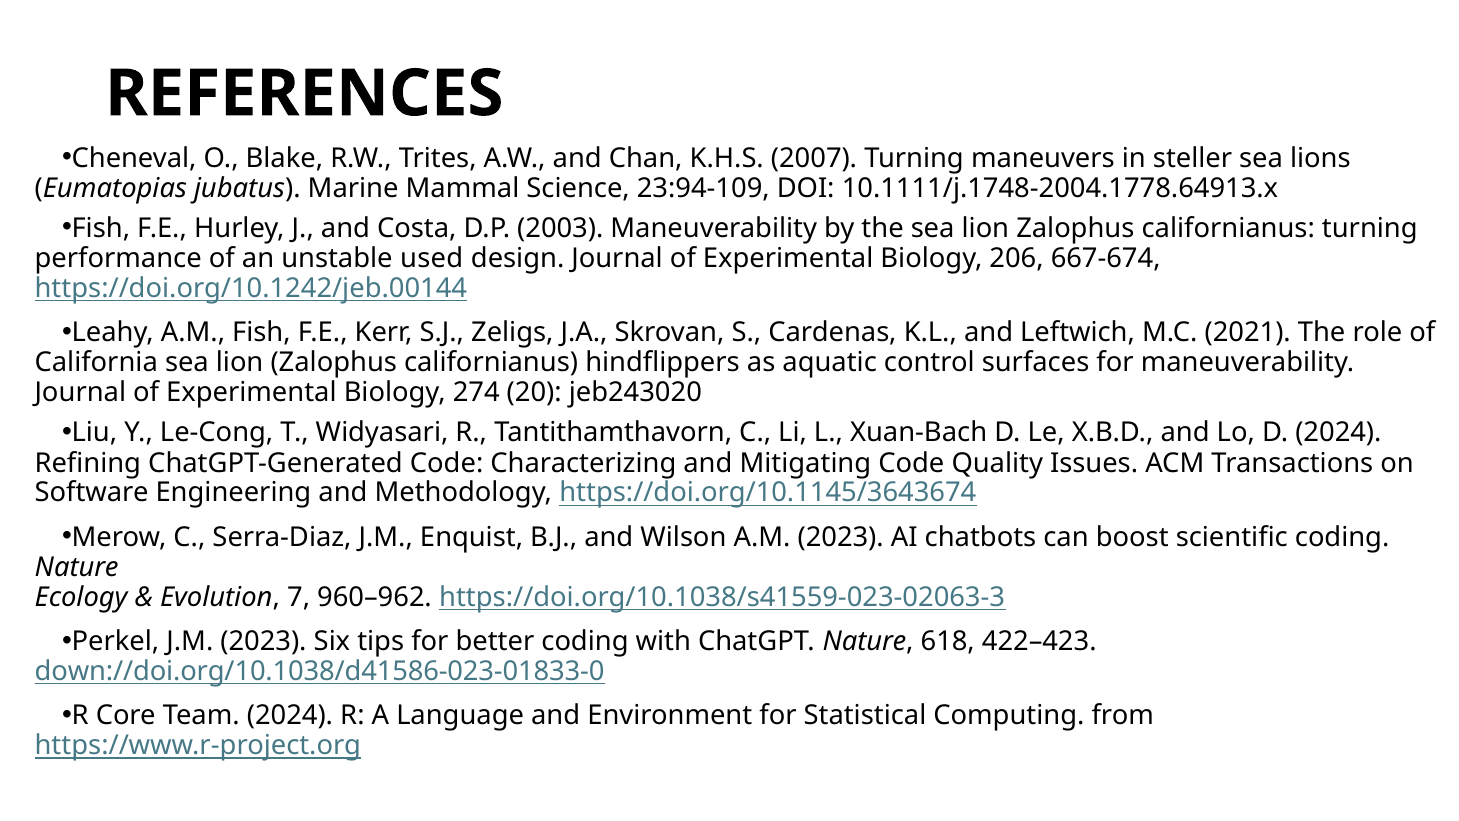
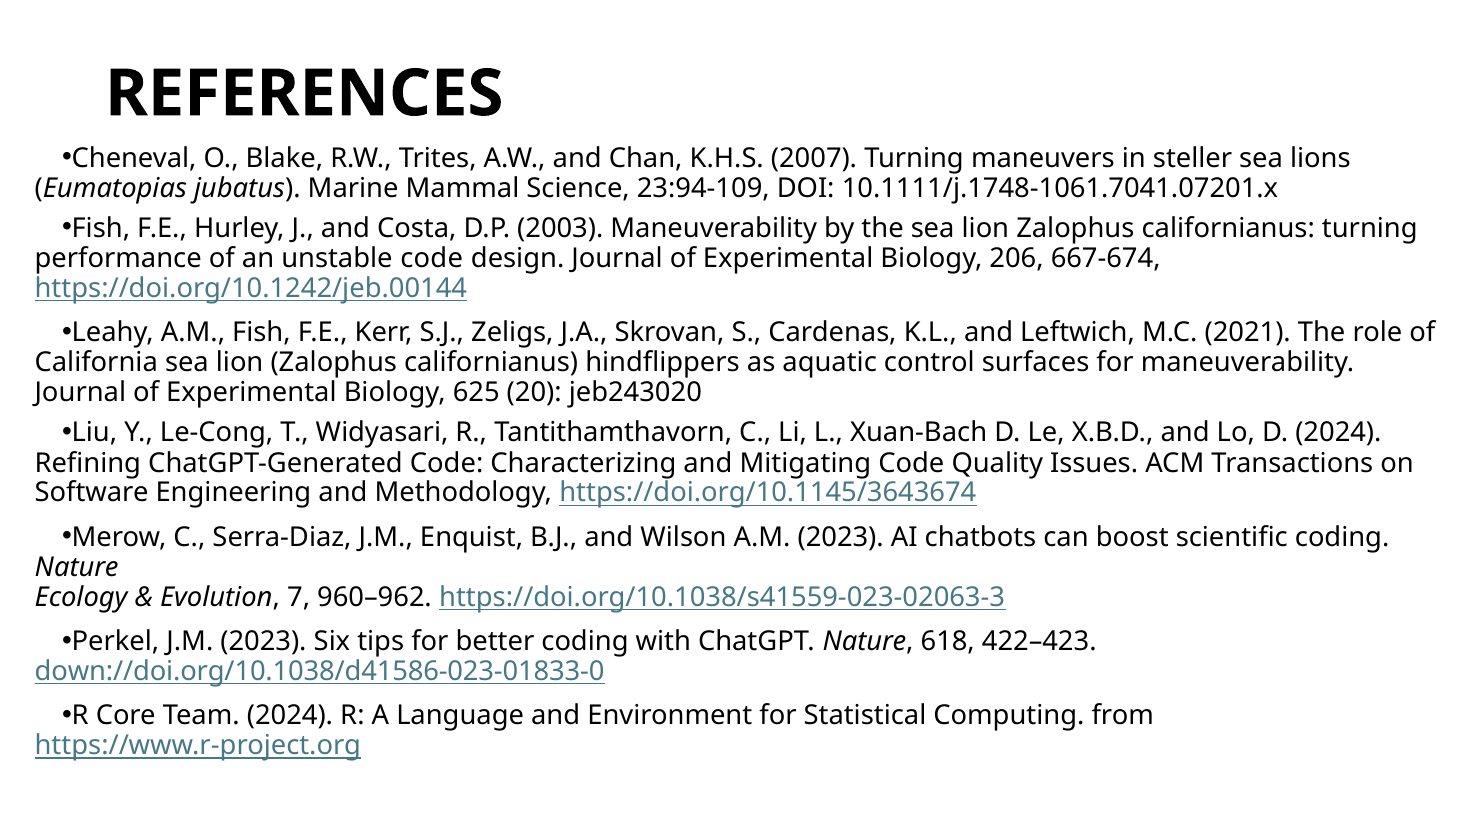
10.1111/j.1748-2004.1778.64913.x: 10.1111/j.1748-2004.1778.64913.x -> 10.1111/j.1748-1061.7041.07201.x (1060, 188)
unstable used: used -> code (432, 258)
274: 274 -> 625 (476, 393)
